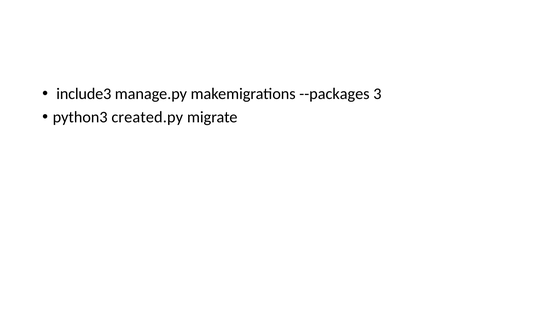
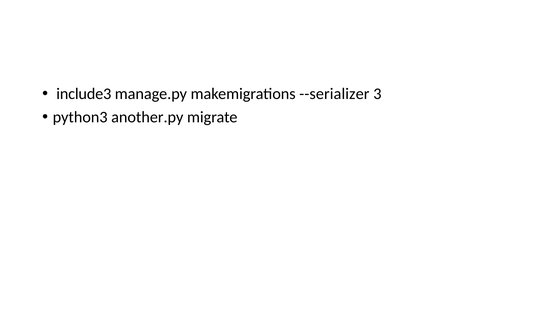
--packages: --packages -> --serializer (334, 94)
created.py: created.py -> another.py (147, 117)
